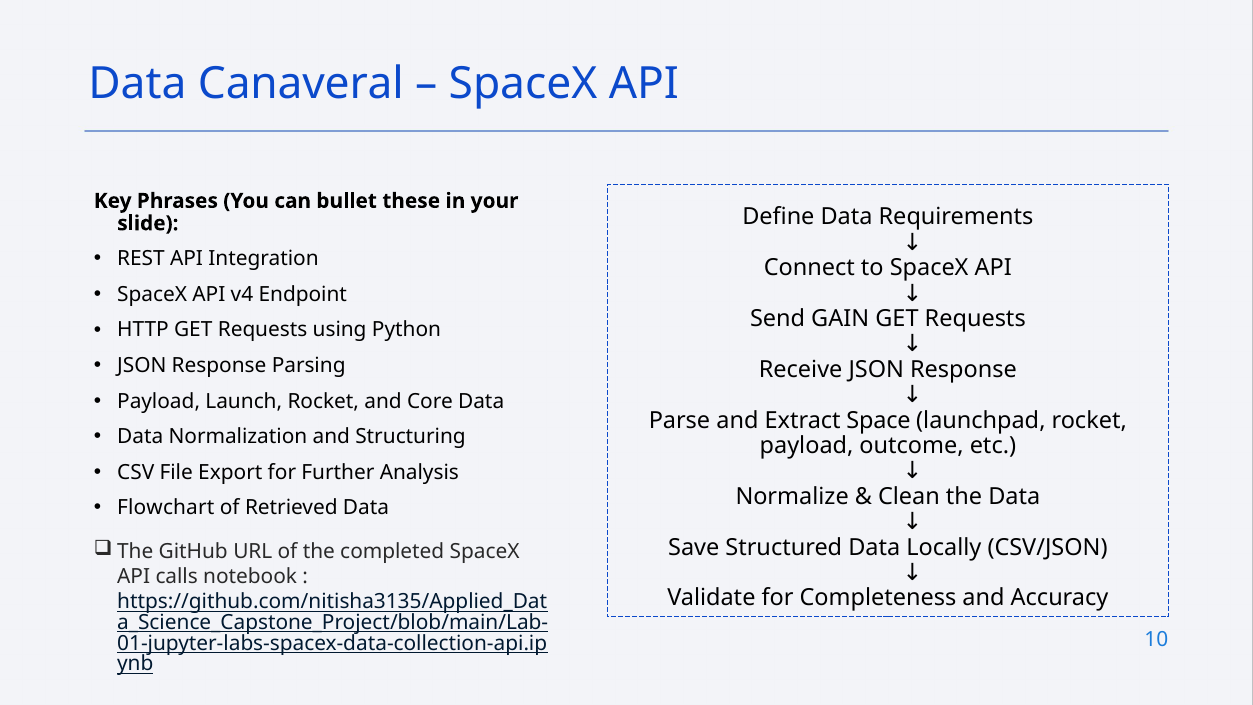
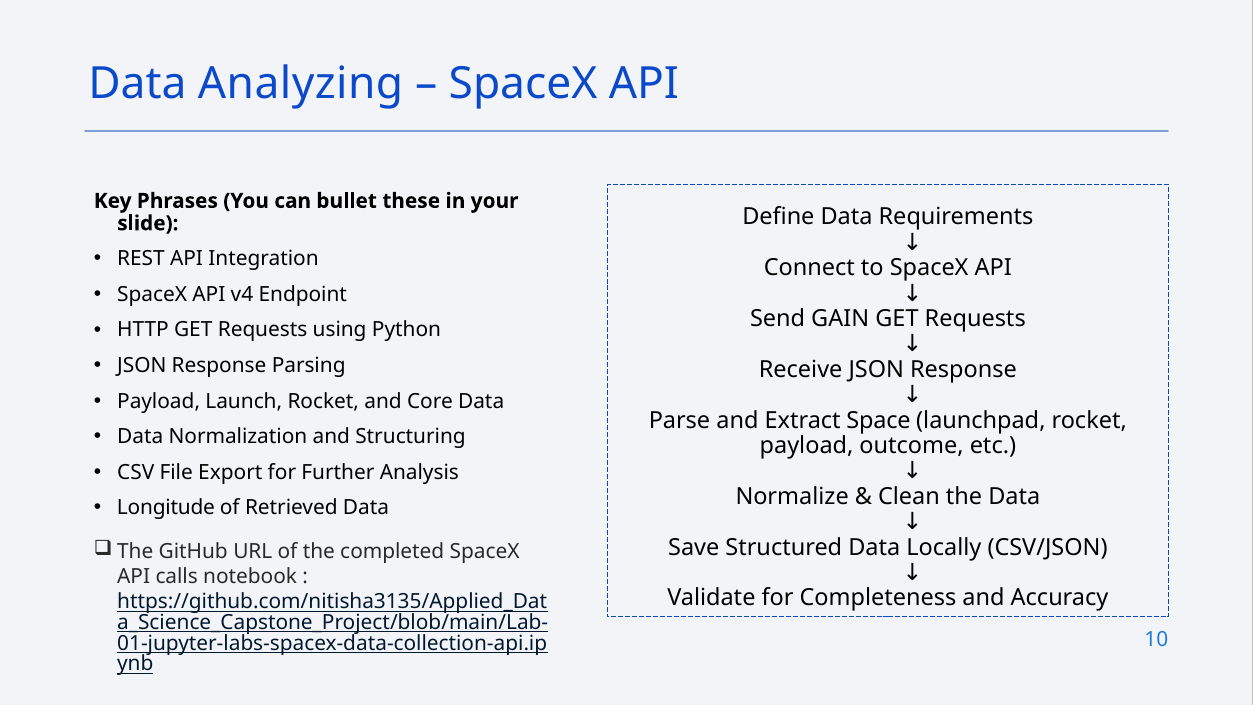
Canaveral: Canaveral -> Analyzing (301, 84)
Flowchart: Flowchart -> Longitude (166, 508)
